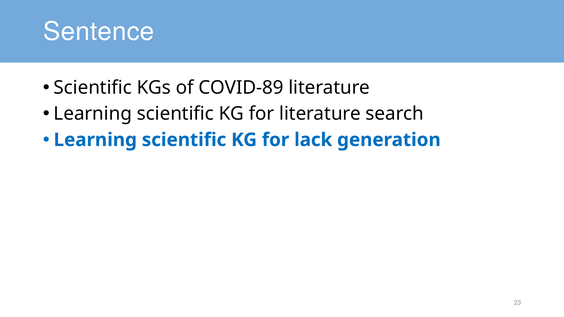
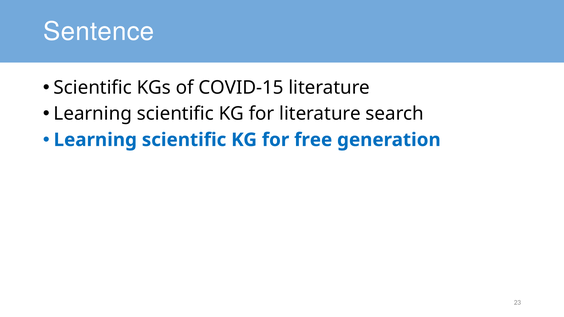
COVID-89: COVID-89 -> COVID-15 (241, 88)
lack: lack -> free (313, 140)
